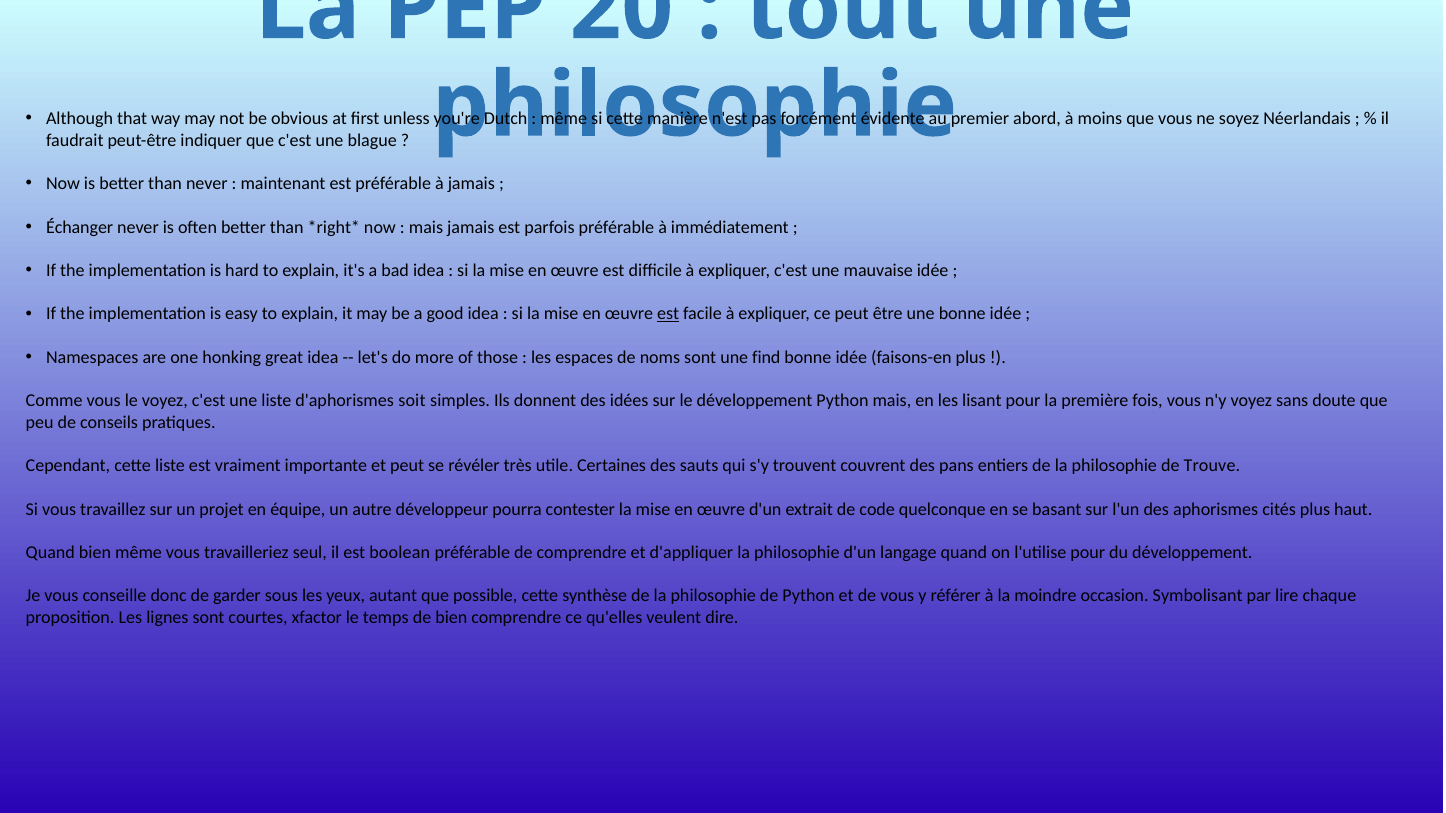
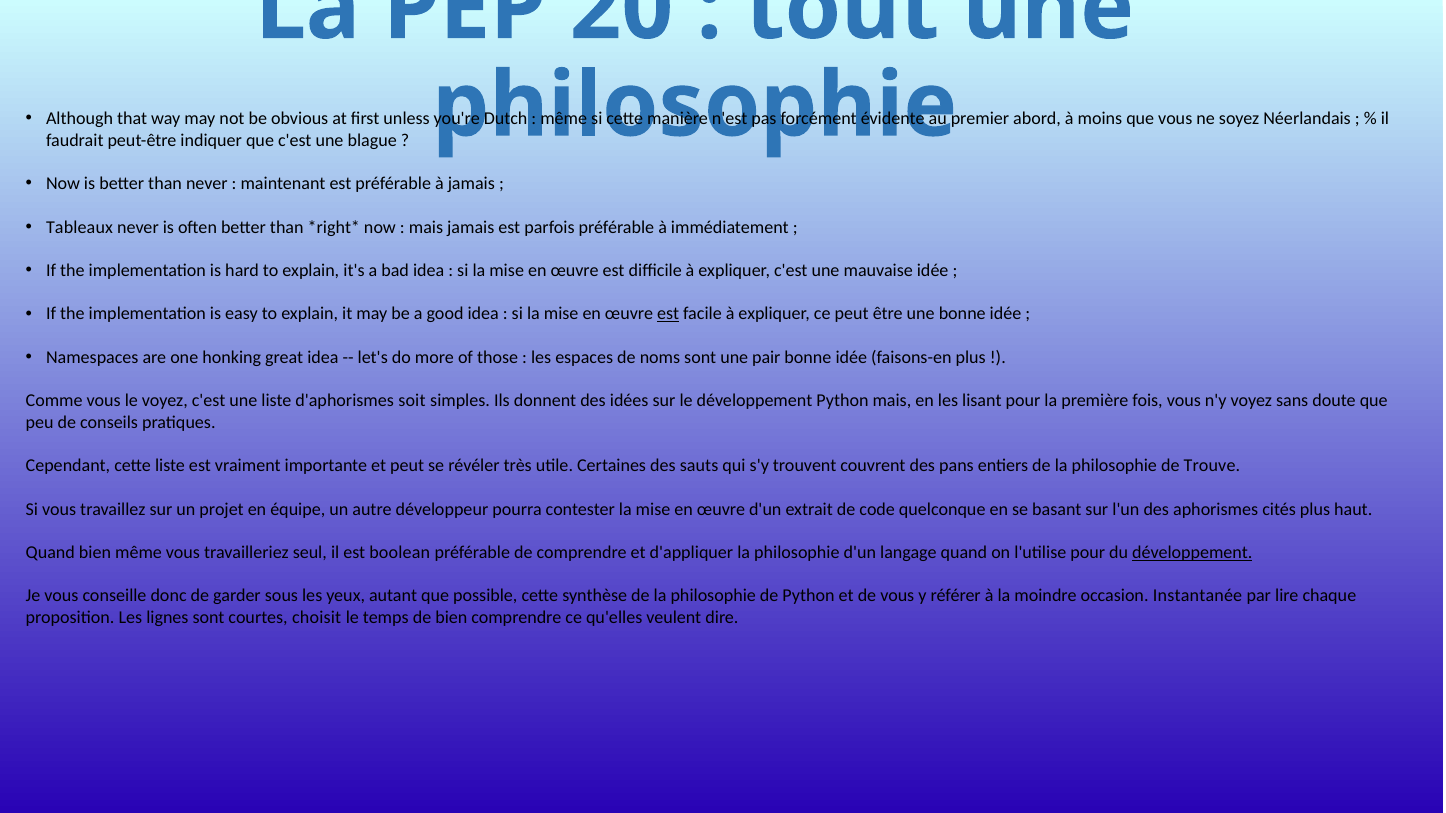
Échanger: Échanger -> Tableaux (80, 227)
find: find -> pair (766, 358)
développement underline: none -> present (1192, 553)
Symbolisant: Symbolisant -> Instantanée (1198, 596)
xfactor: xfactor -> choisit (317, 618)
